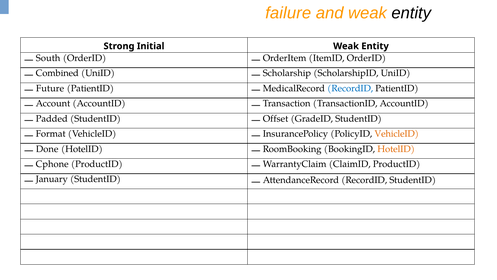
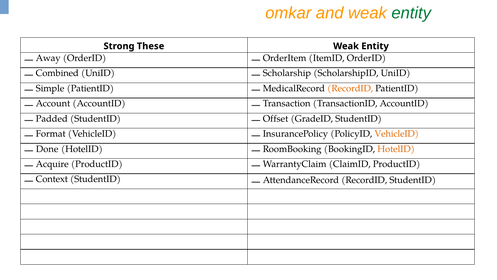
failure: failure -> omkar (288, 13)
entity colour: black -> green (411, 13)
Initial: Initial -> These (151, 46)
South: South -> Away (48, 58)
Future: Future -> Simple (50, 88)
RecordID colour: blue -> orange (350, 88)
Cphone: Cphone -> Acquire (52, 164)
January: January -> Context (52, 179)
